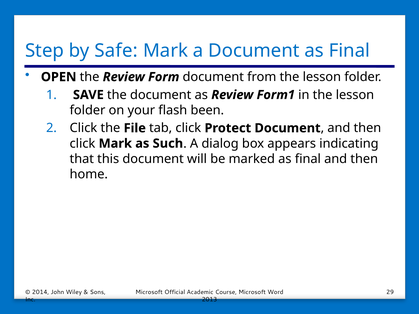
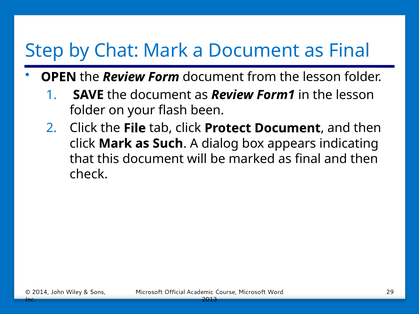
Safe: Safe -> Chat (116, 51)
home: home -> check (89, 174)
